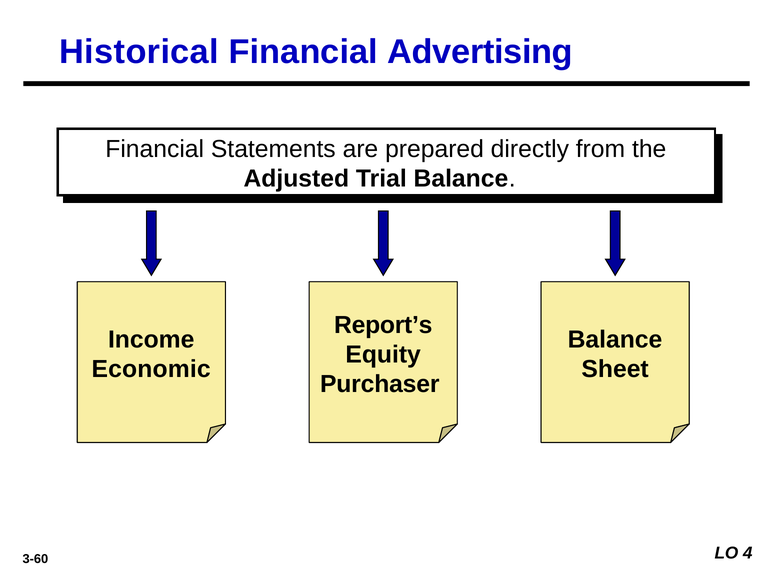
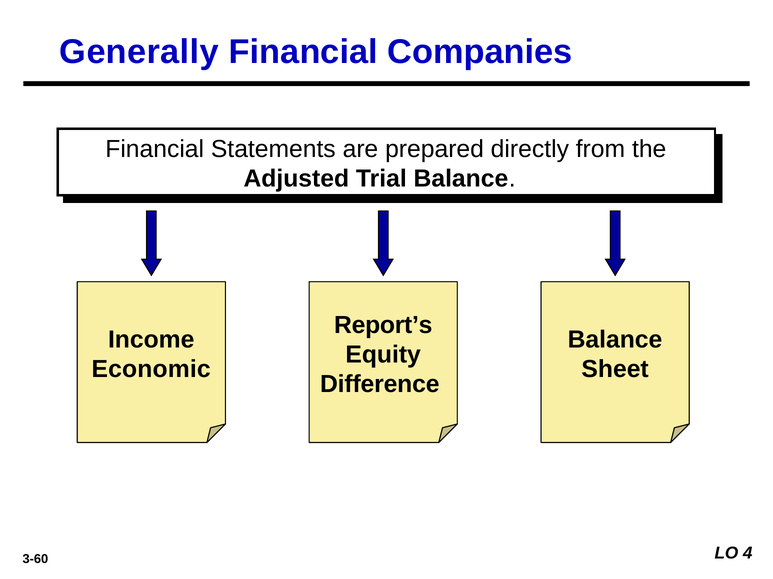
Historical: Historical -> Generally (139, 52)
Advertising: Advertising -> Companies (480, 52)
Purchaser: Purchaser -> Difference (380, 385)
